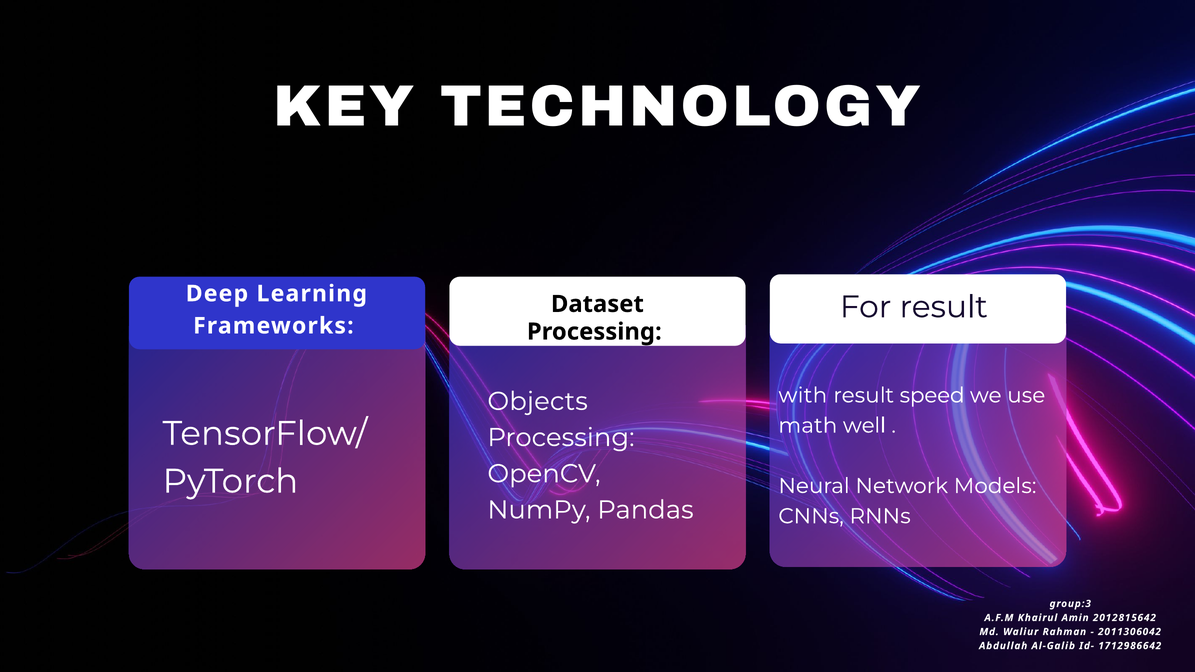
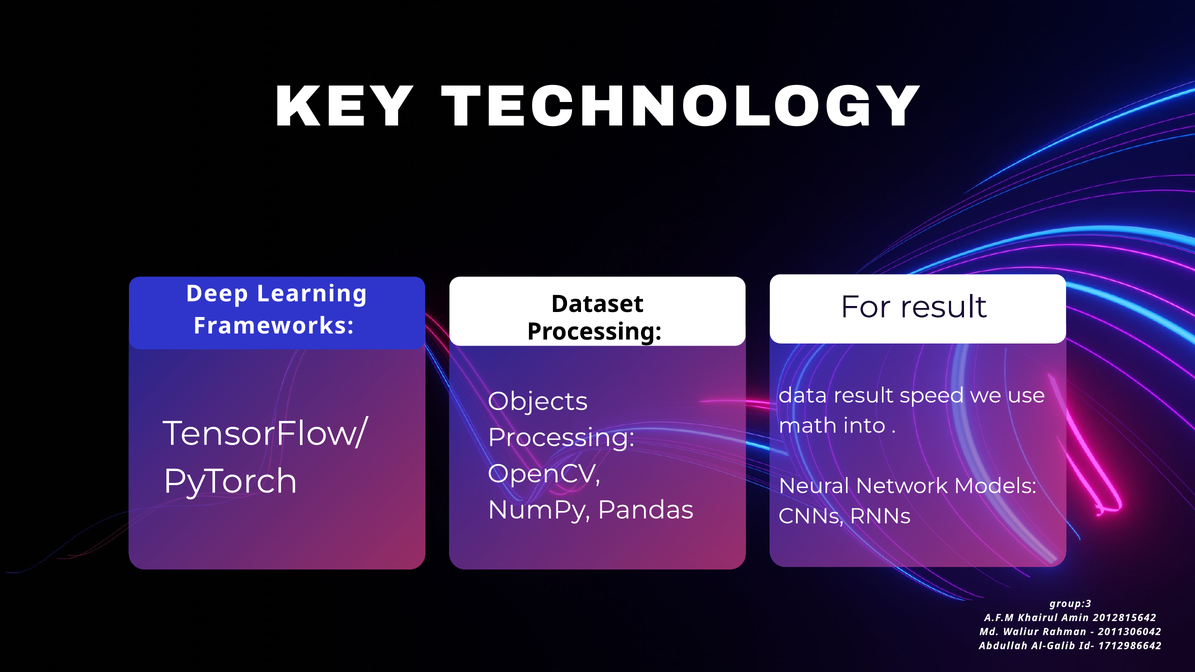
with: with -> data (803, 395)
well: well -> into (864, 426)
